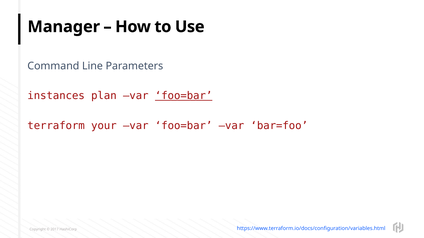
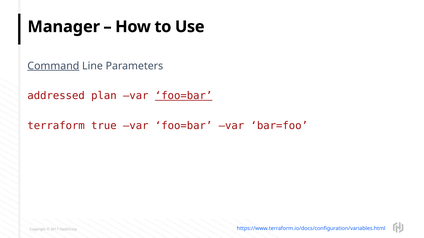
Command underline: none -> present (53, 66)
instances: instances -> addressed (56, 96)
your: your -> true (104, 126)
